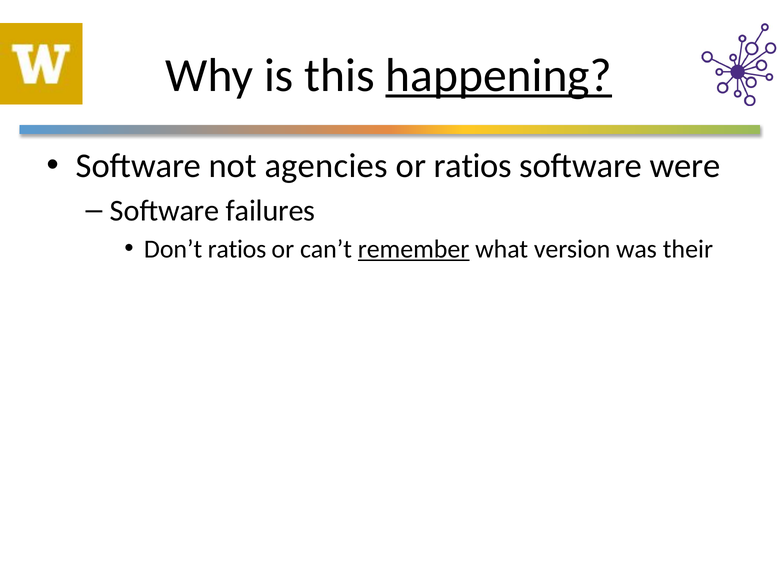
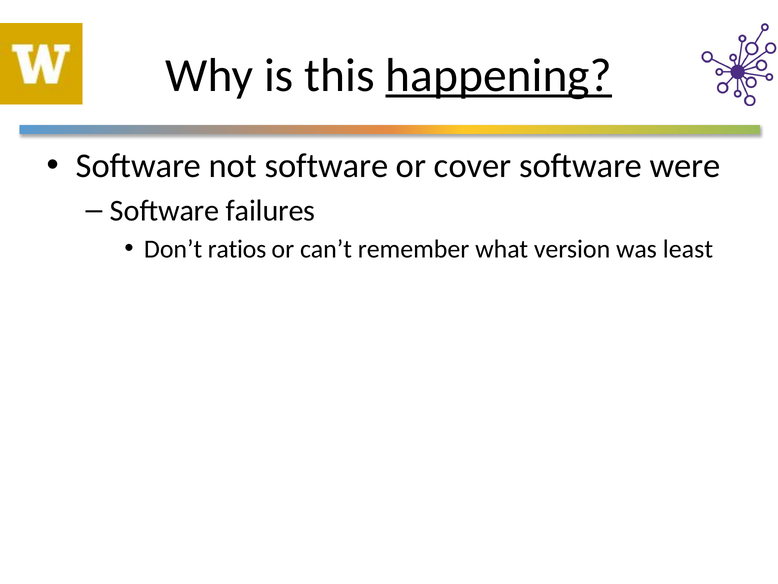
not agencies: agencies -> software (326, 166)
or ratios: ratios -> cover (473, 166)
remember underline: present -> none (414, 249)
their: their -> least (688, 249)
